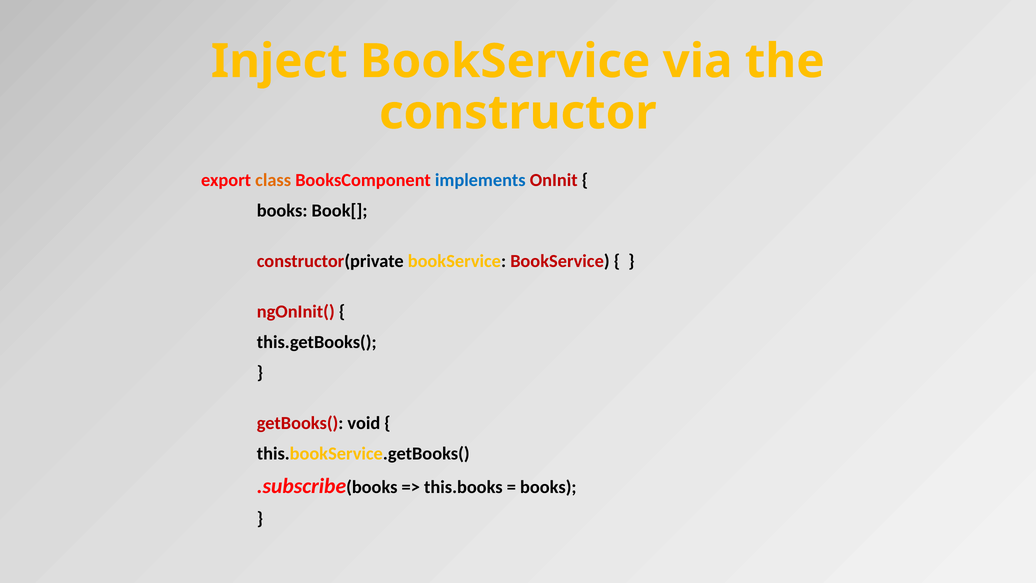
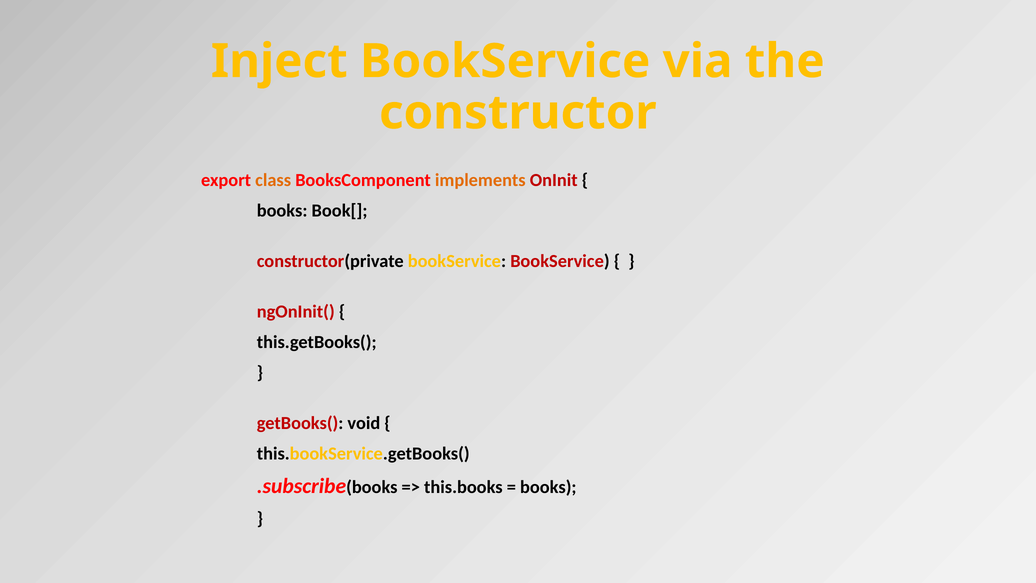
implements colour: blue -> orange (480, 180)
